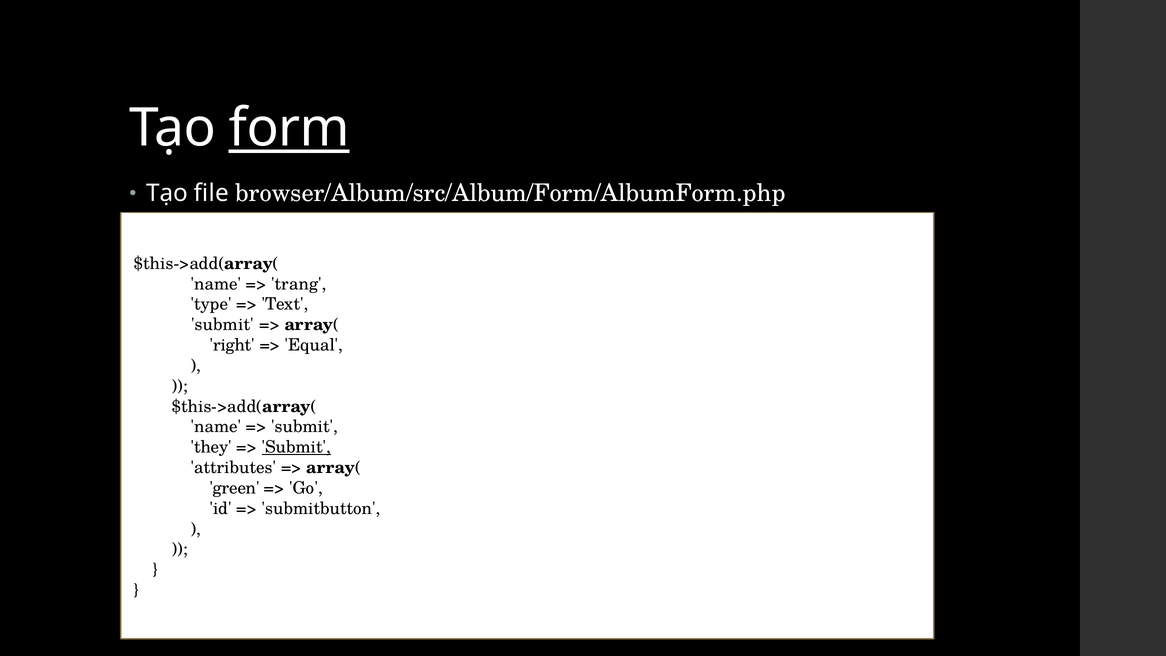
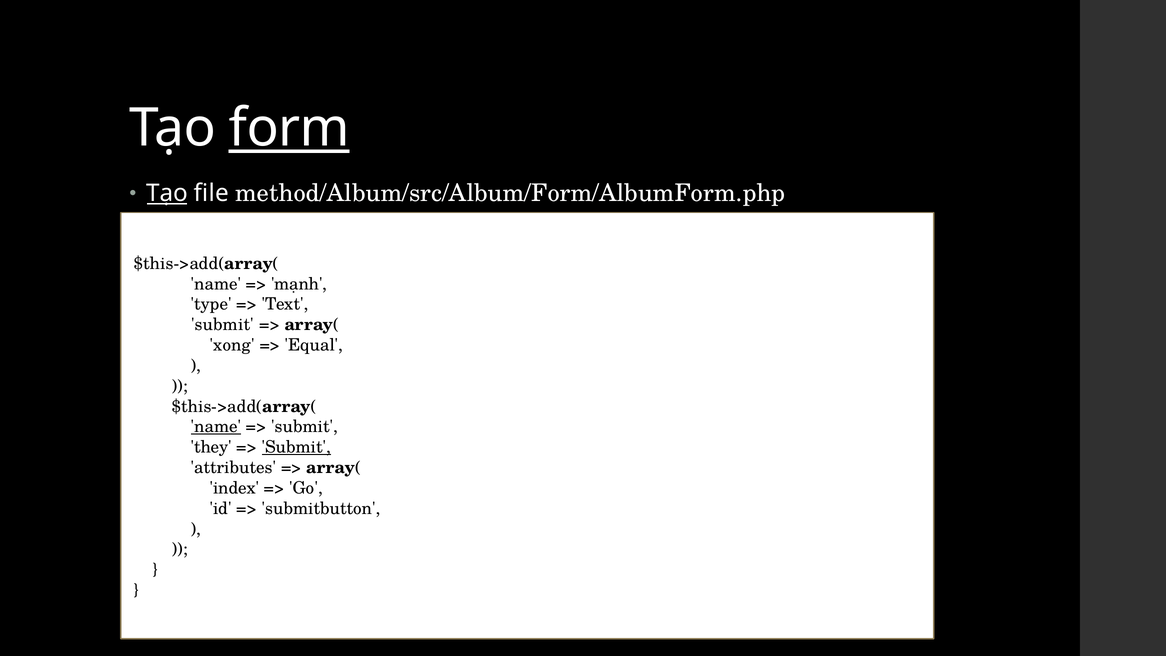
Tạo underline: none -> present (167, 193)
browser/Album/src/Album/Form/AlbumForm.php: browser/Album/src/Album/Form/AlbumForm.php -> method/Album/src/Album/Form/AlbumForm.php (510, 193)
trang: trang -> mạnh (299, 284)
right: right -> xong (232, 345)
name underline: none -> present (216, 427)
green: green -> index (235, 488)
